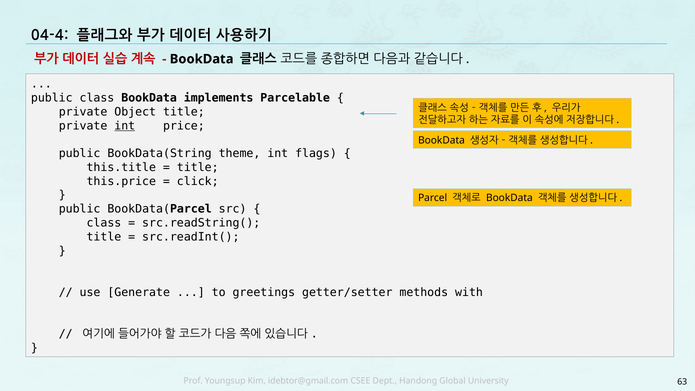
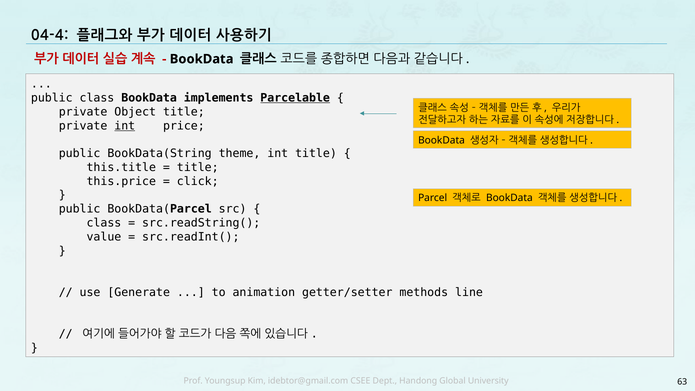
Parcelable underline: none -> present (295, 98)
int flags: flags -> title (316, 153)
title: title -> value (104, 237)
greetings: greetings -> animation (264, 292)
with: with -> line (469, 292)
